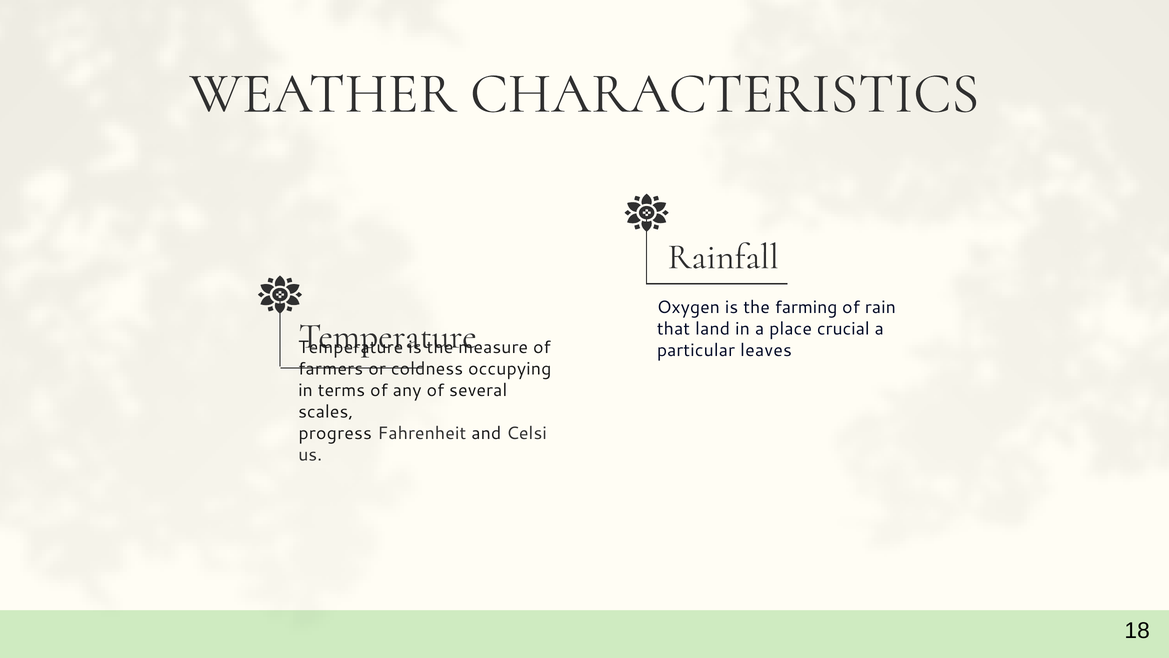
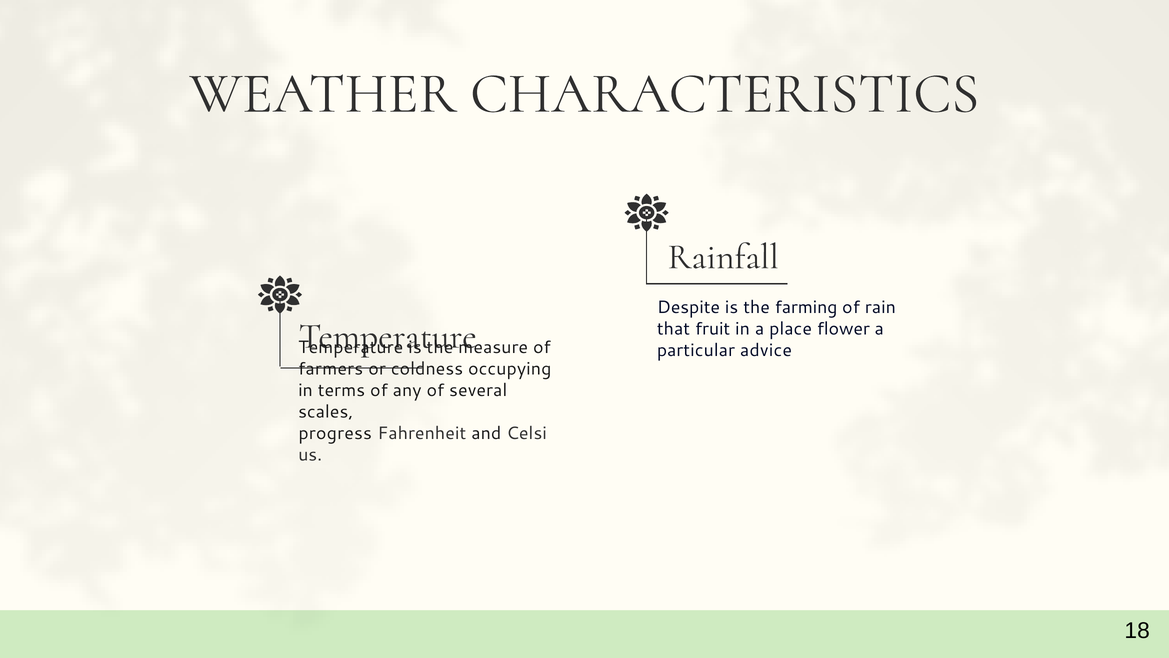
Oxygen: Oxygen -> Despite (688, 307)
land: land -> fruit (713, 329)
crucial: crucial -> flower (843, 329)
leaves: leaves -> advice (766, 350)
